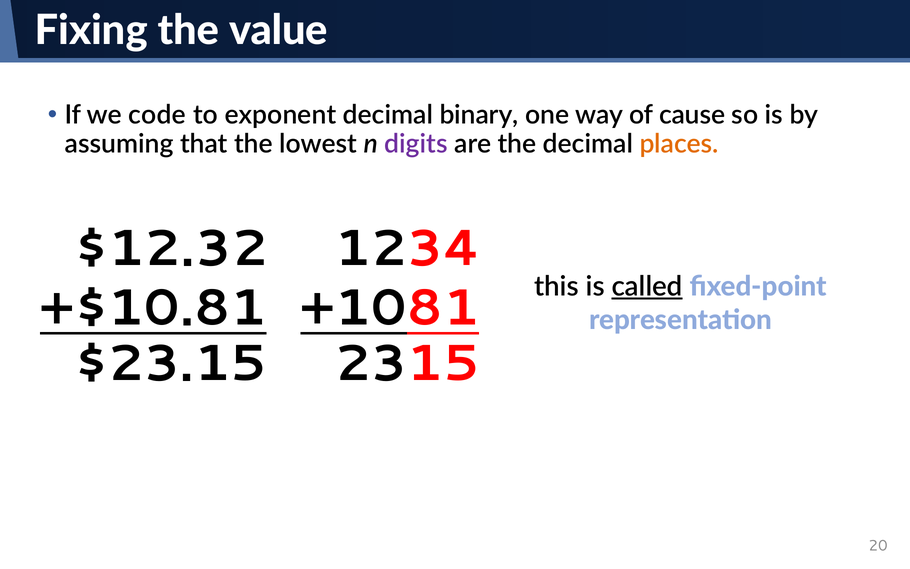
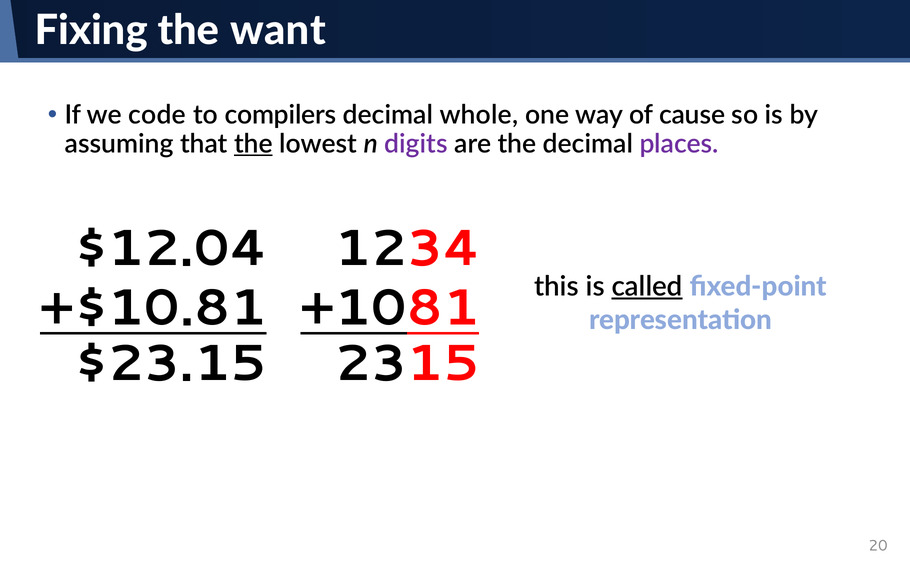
value: value -> want (278, 30)
exponent: exponent -> compilers (281, 115)
binary: binary -> whole (479, 115)
the underline: none -> present (253, 144)
places colour: orange -> purple (679, 144)
$12.32: $12.32 -> $12.04 (171, 248)
